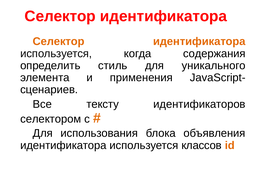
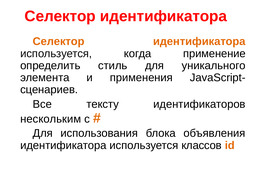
содержания: содержания -> применение (214, 53)
селектором: селектором -> нескольким (51, 119)
